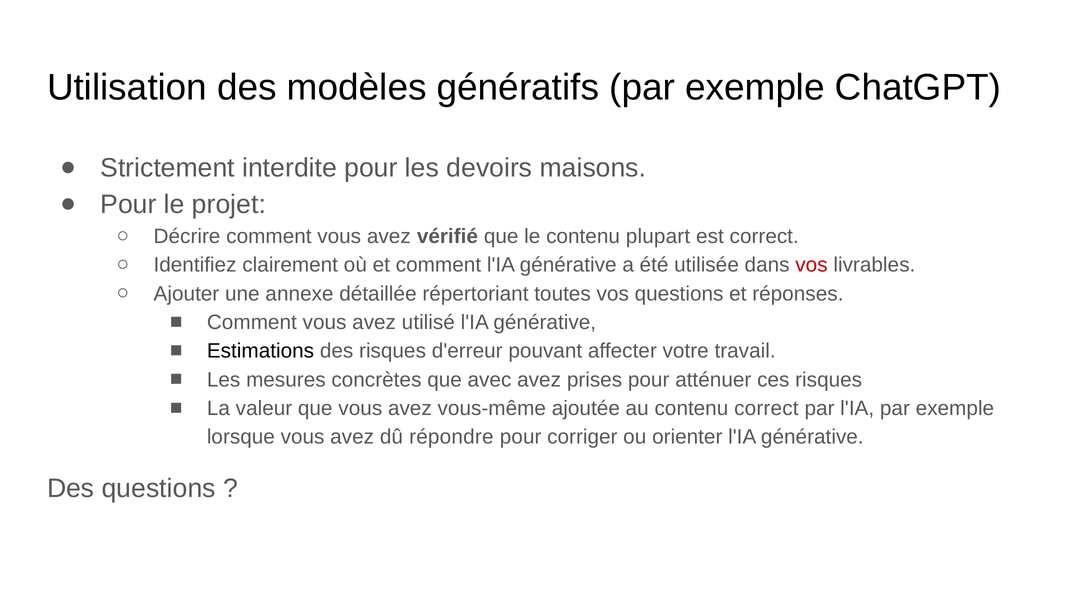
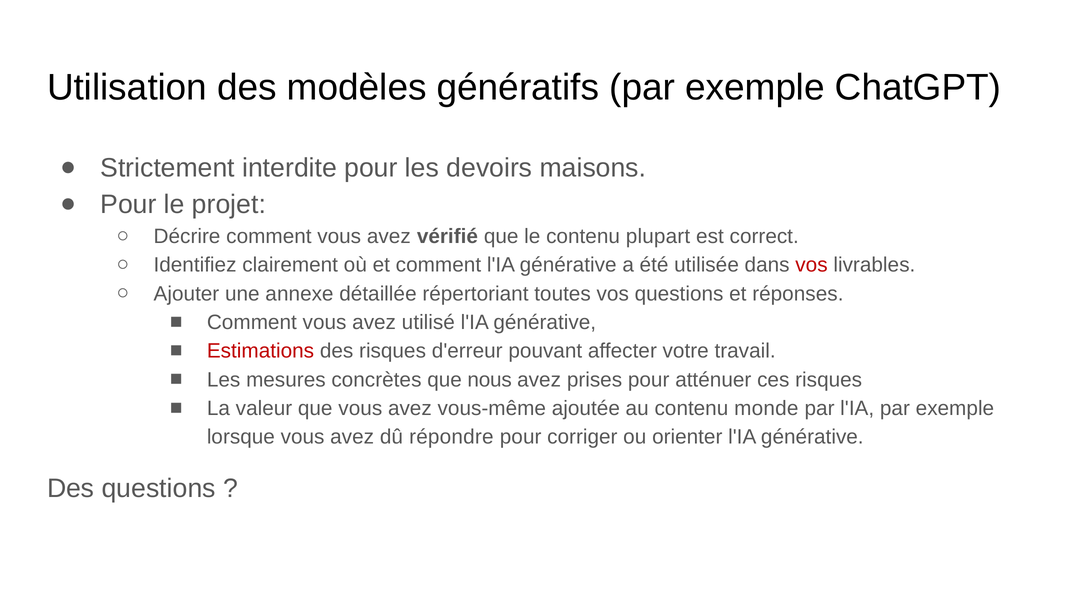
Estimations colour: black -> red (261, 351)
avec: avec -> nous (490, 380)
contenu correct: correct -> monde (766, 408)
